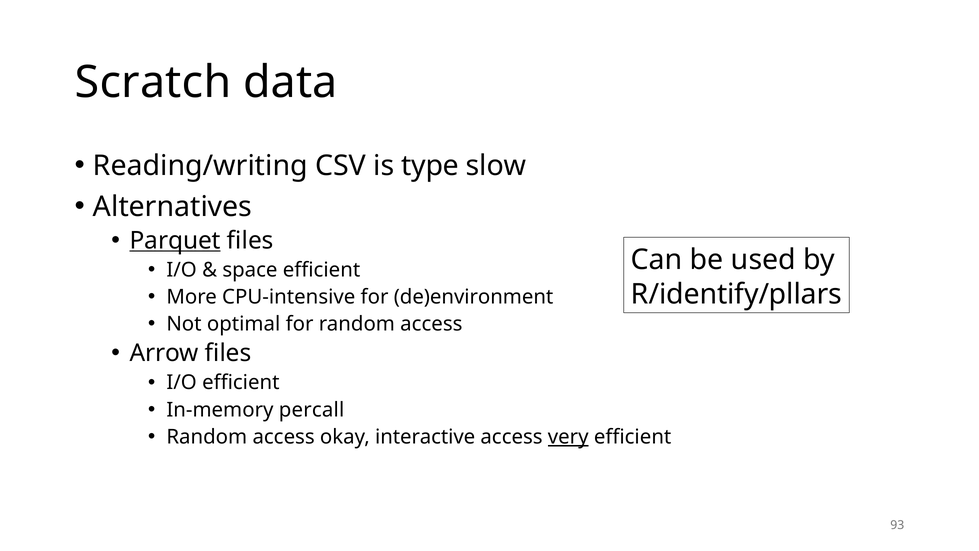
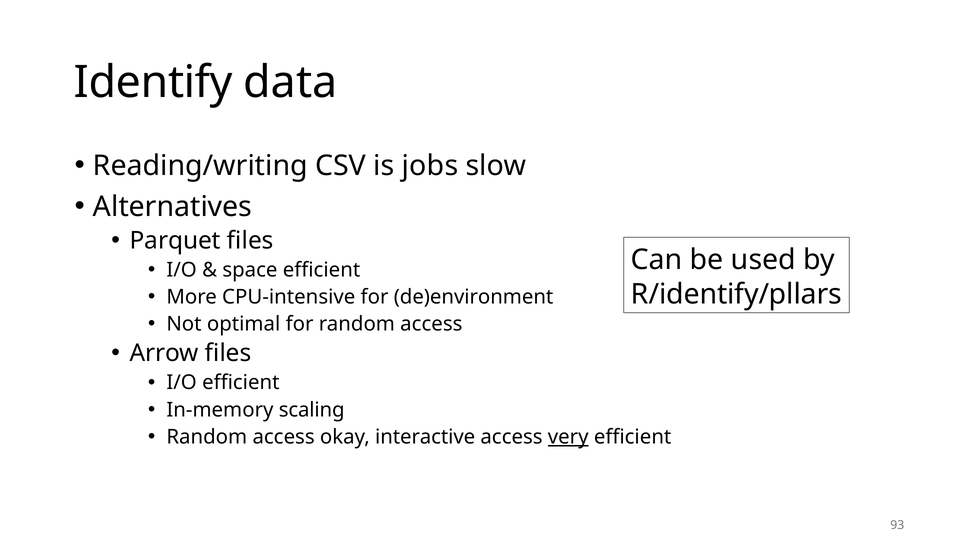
Scratch: Scratch -> Identify (153, 82)
type: type -> jobs (430, 166)
Parquet underline: present -> none (175, 240)
percall: percall -> scaling (312, 410)
